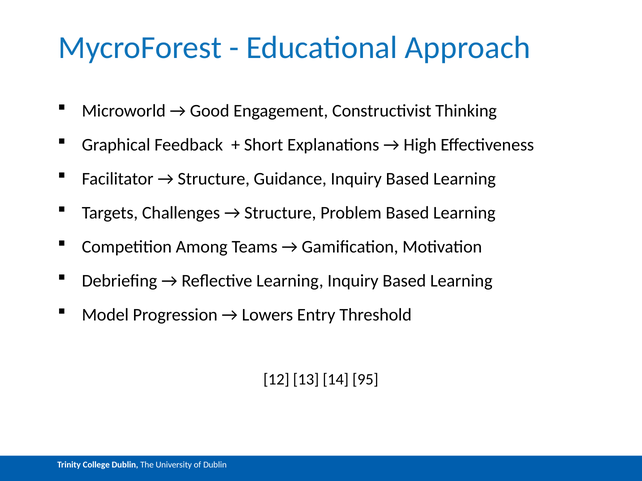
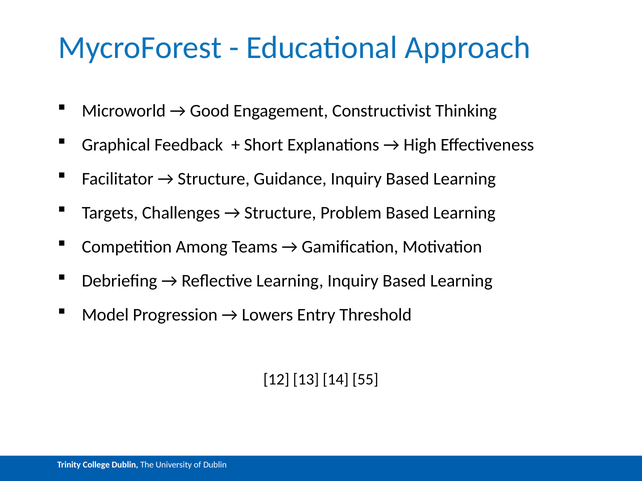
95: 95 -> 55 (365, 380)
